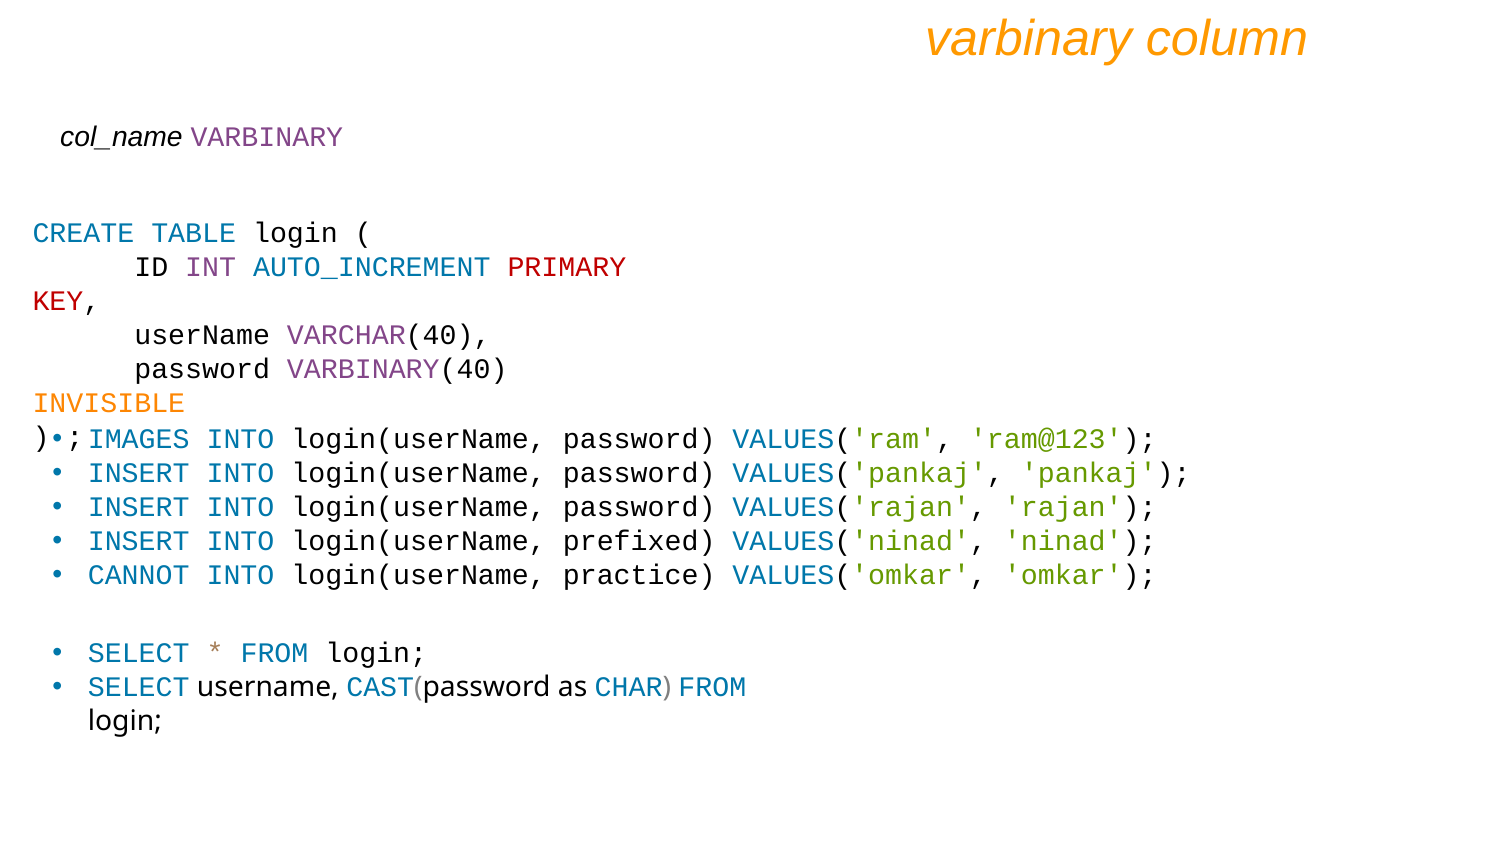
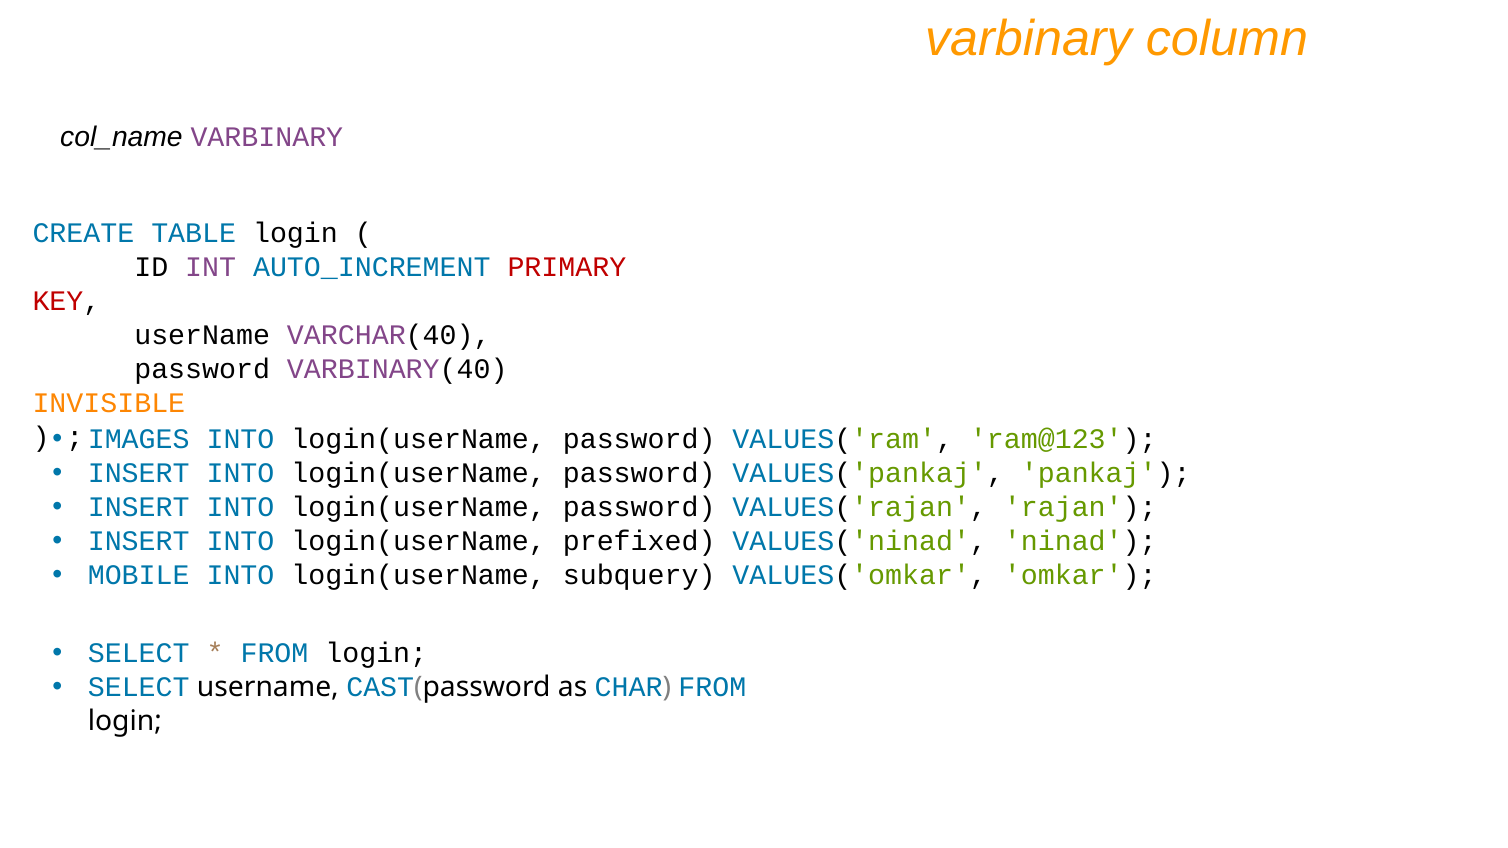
CANNOT: CANNOT -> MOBILE (139, 575)
practice: practice -> subquery (639, 575)
